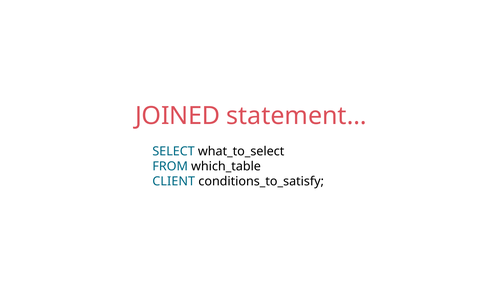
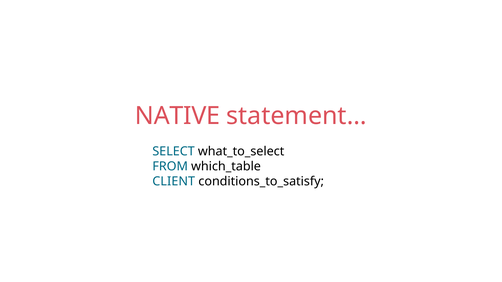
JOINED: JOINED -> NATIVE (178, 116)
